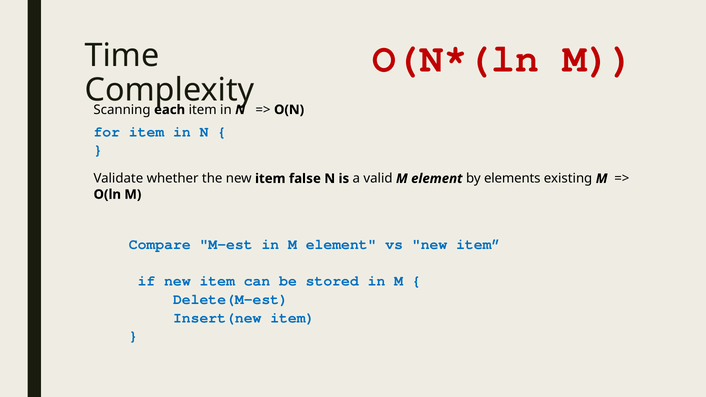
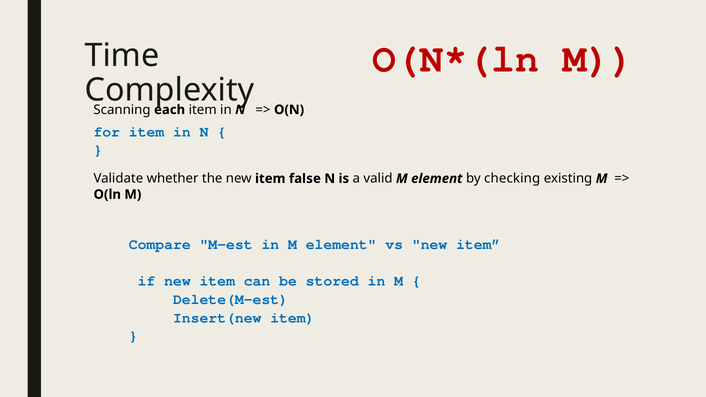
elements: elements -> checking (512, 179)
